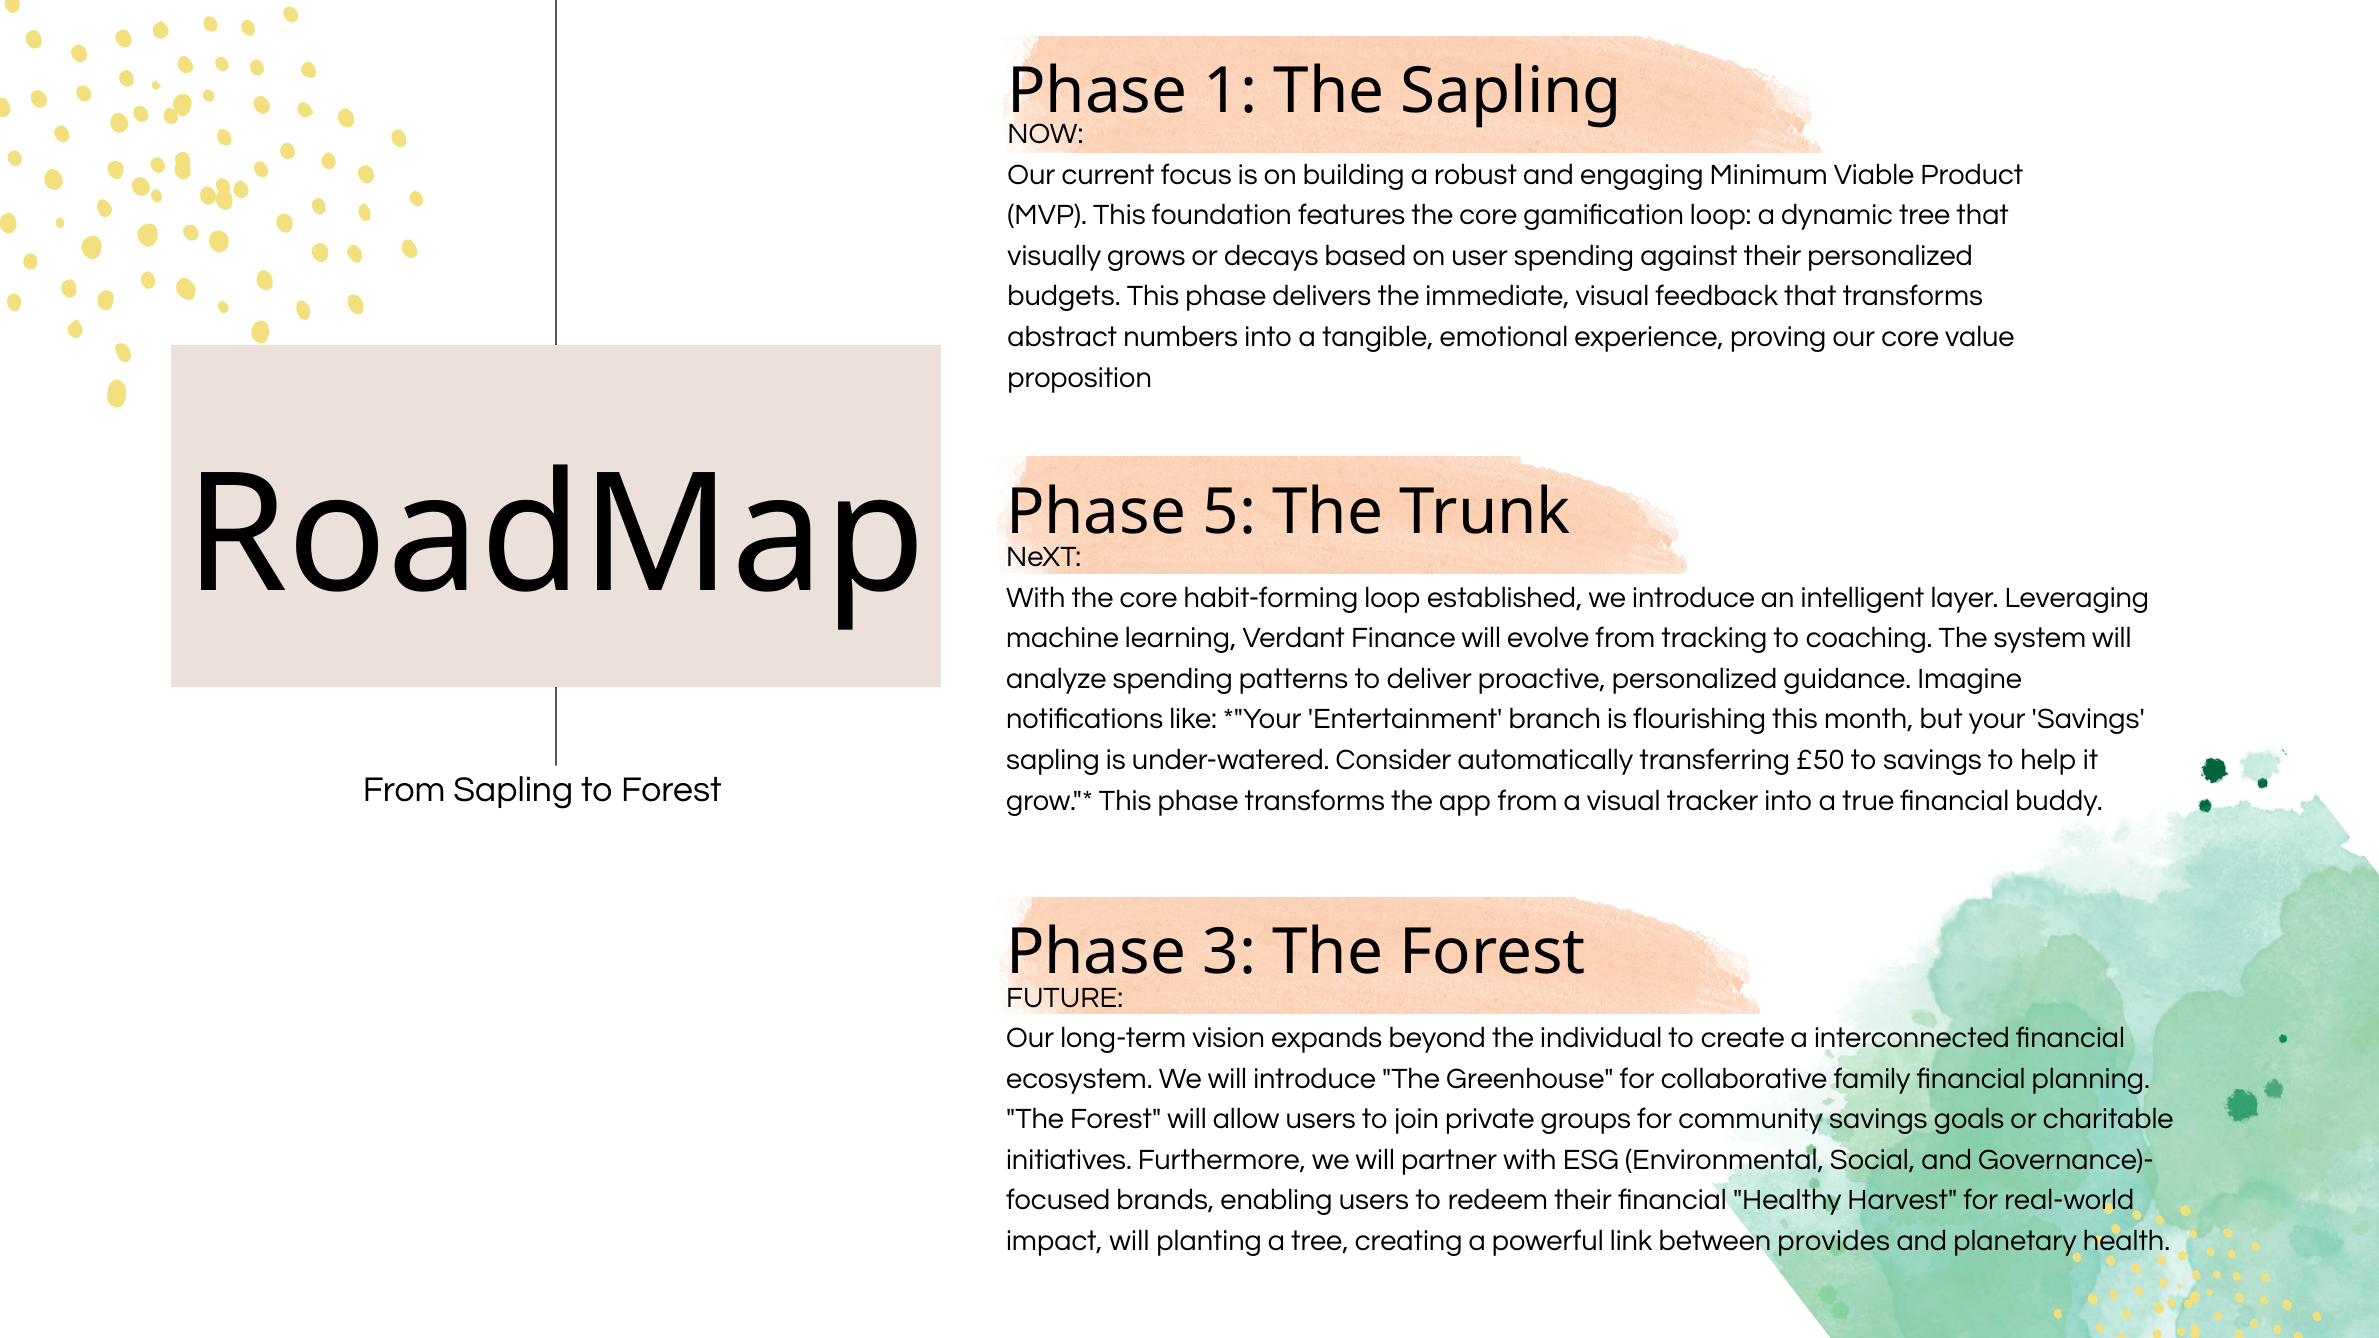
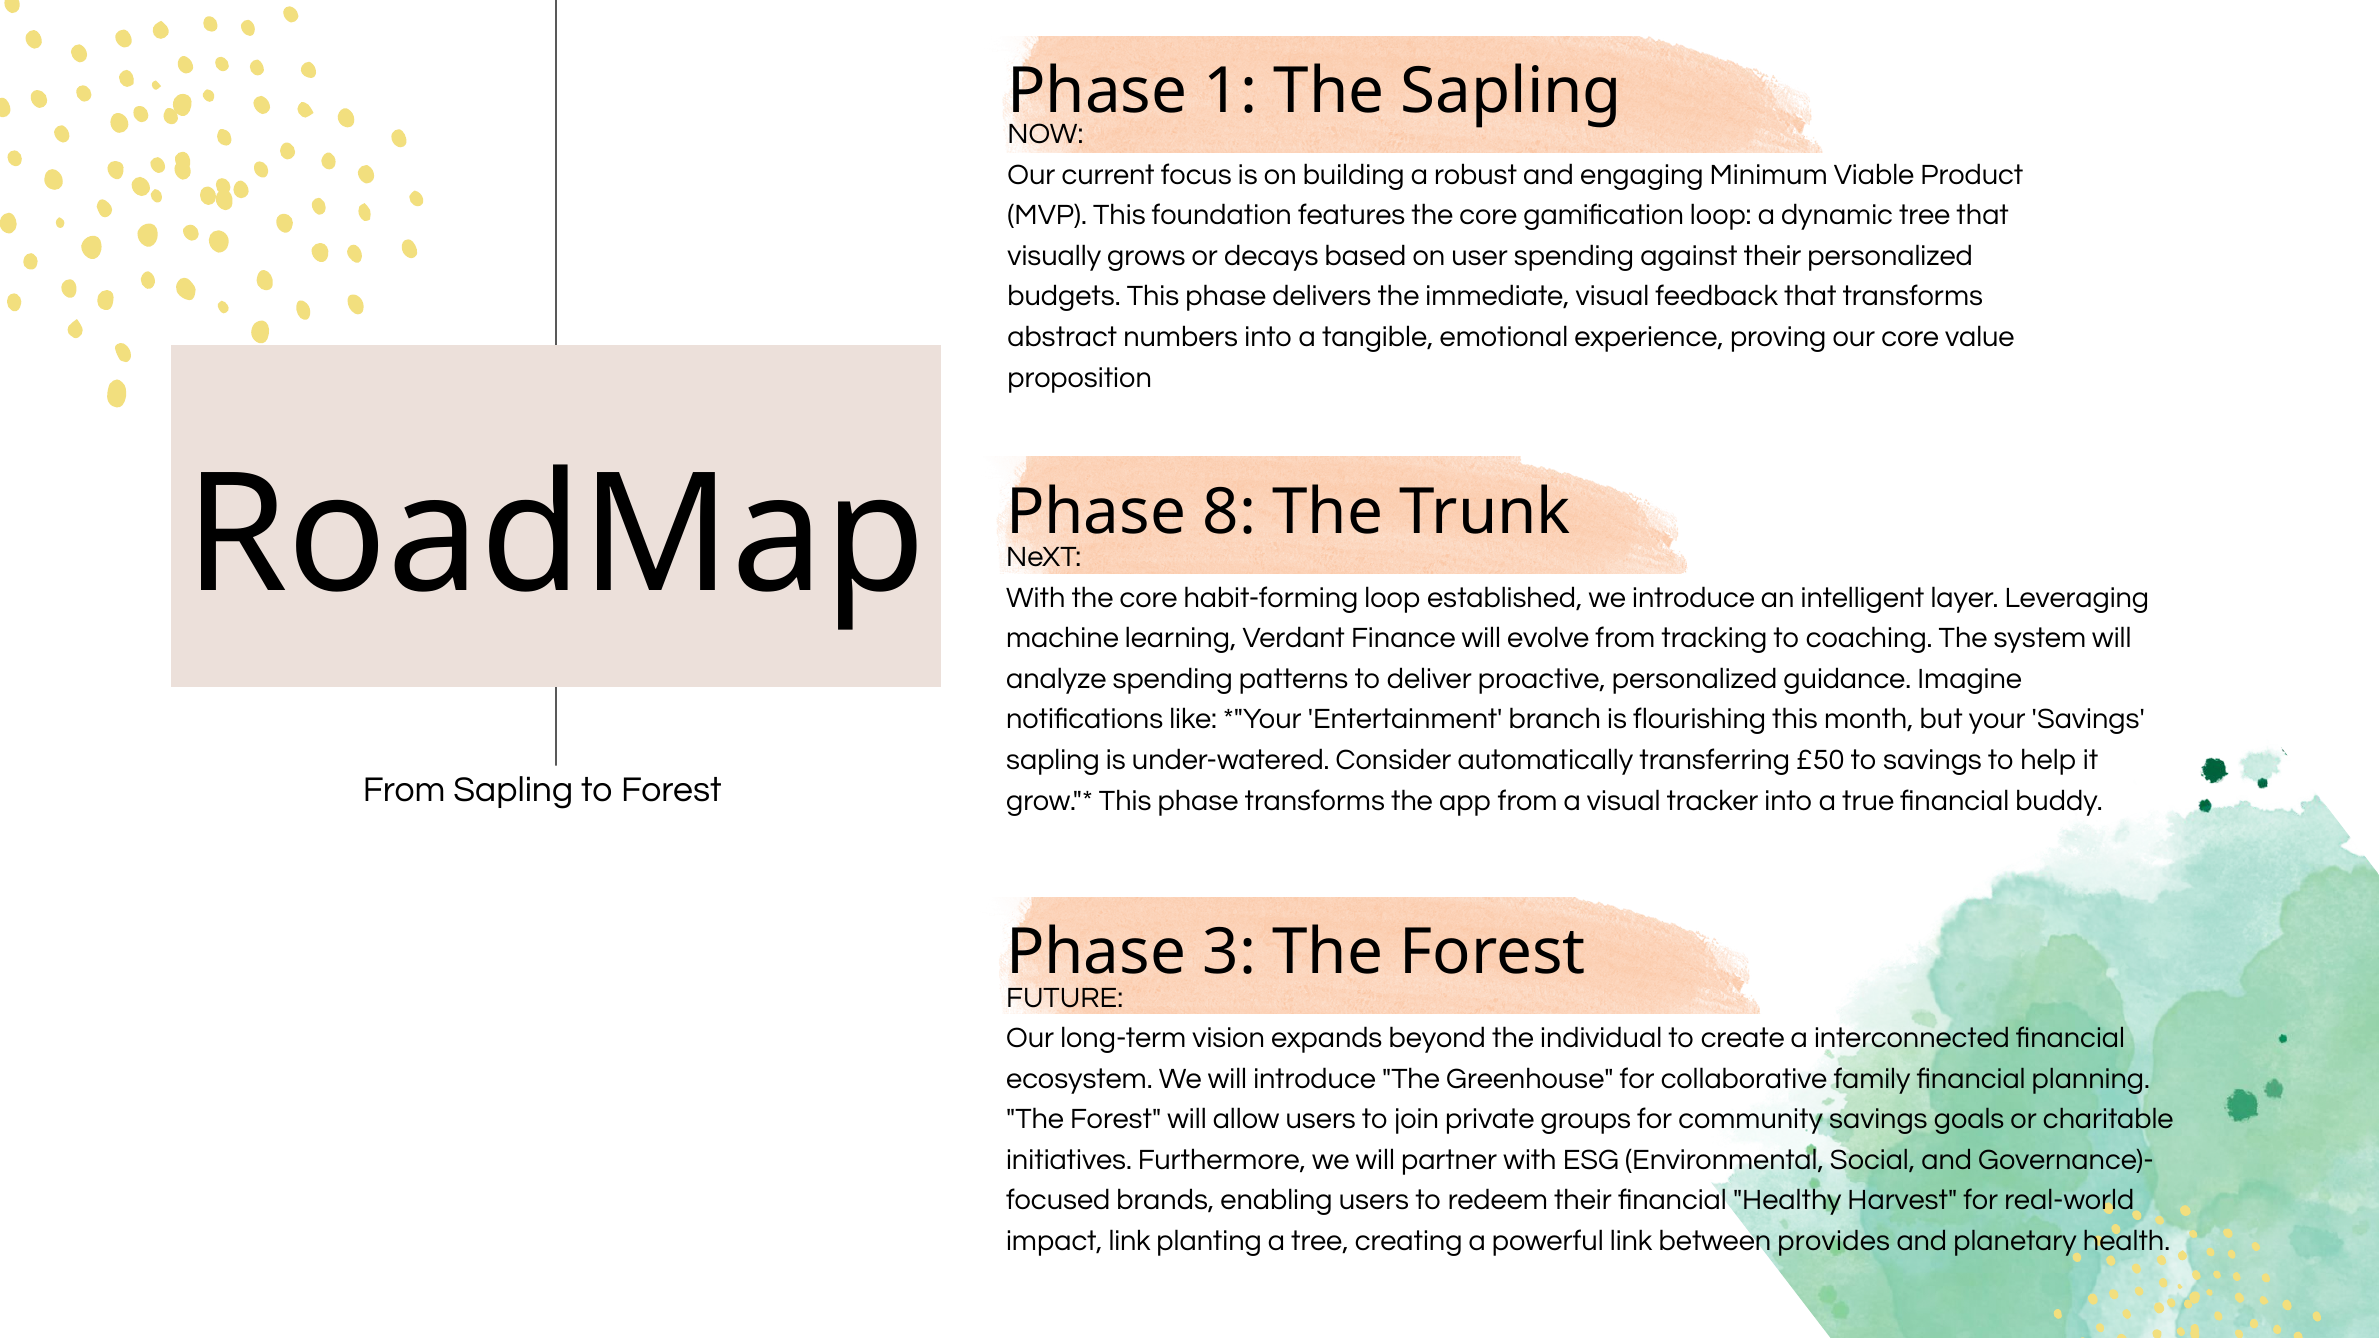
5: 5 -> 8 (1229, 512)
impact will: will -> link (1130, 1241)
